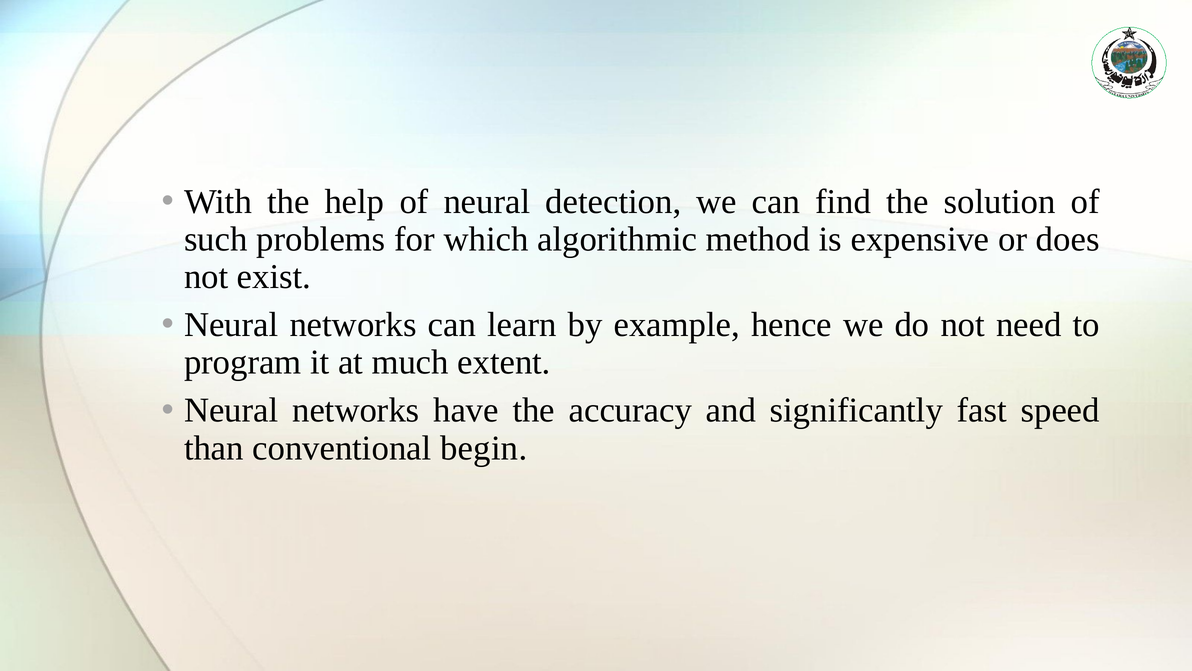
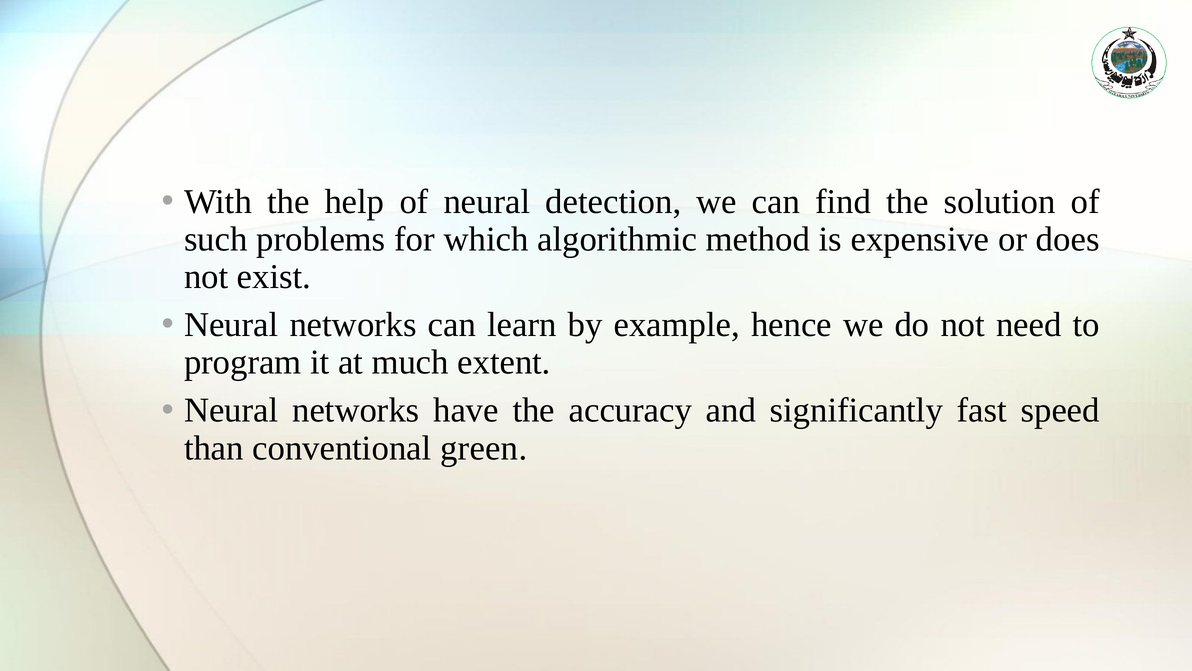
begin: begin -> green (484, 448)
